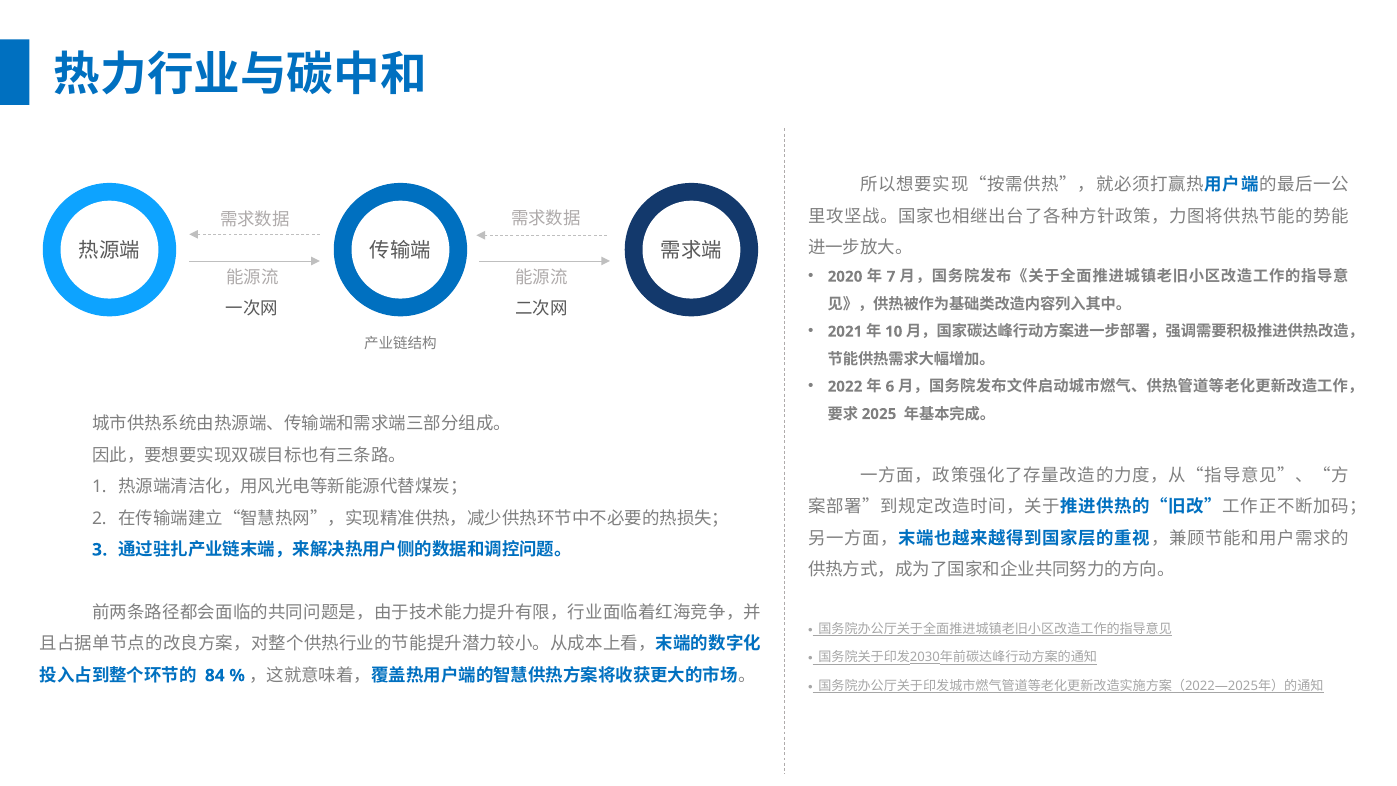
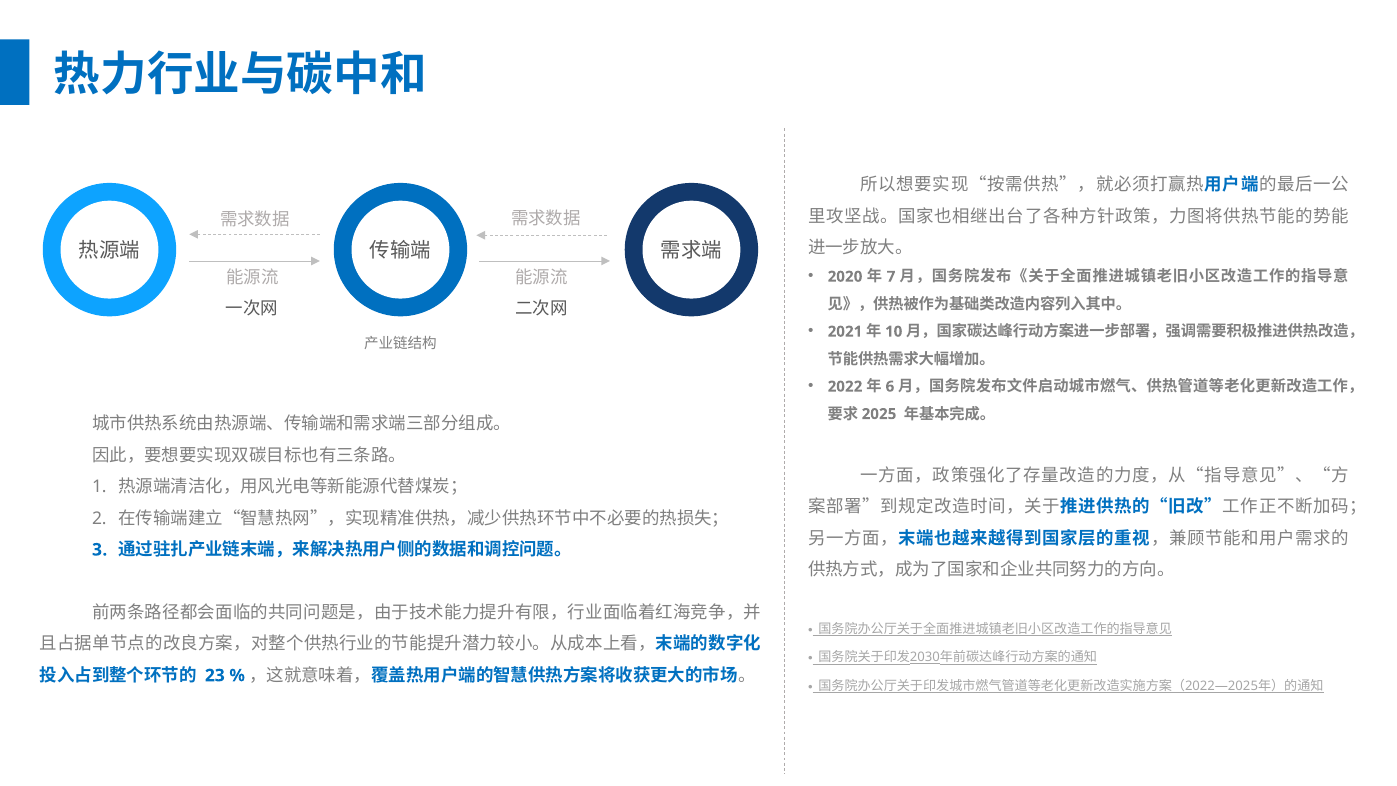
84: 84 -> 23 (215, 675)
